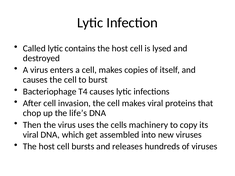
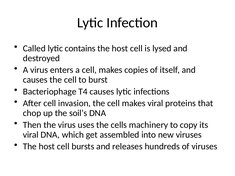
life’s: life’s -> soil’s (78, 113)
